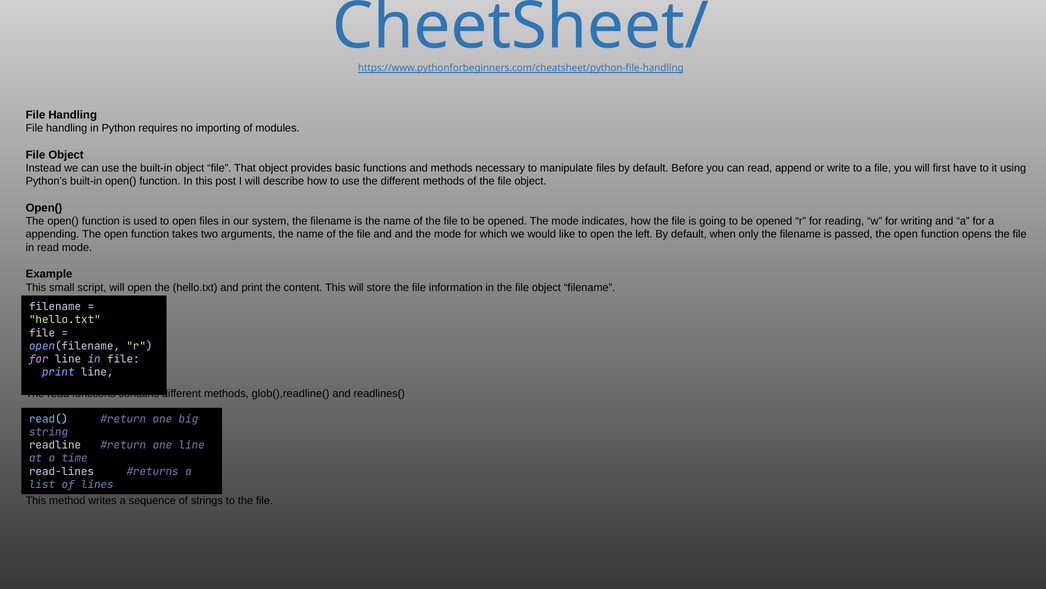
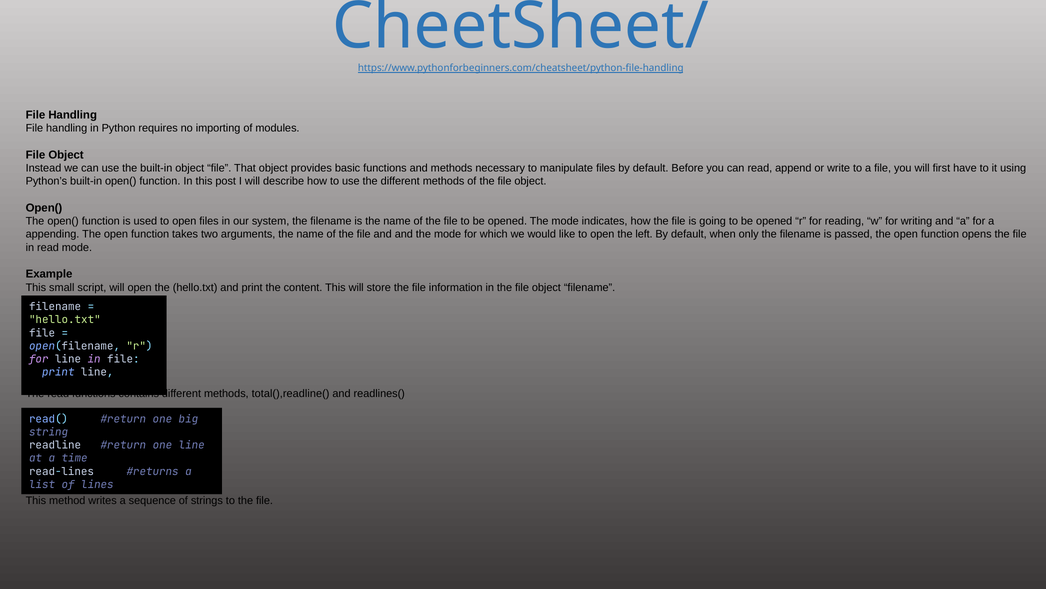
glob(),readline(: glob(),readline( -> total(),readline( (291, 393)
